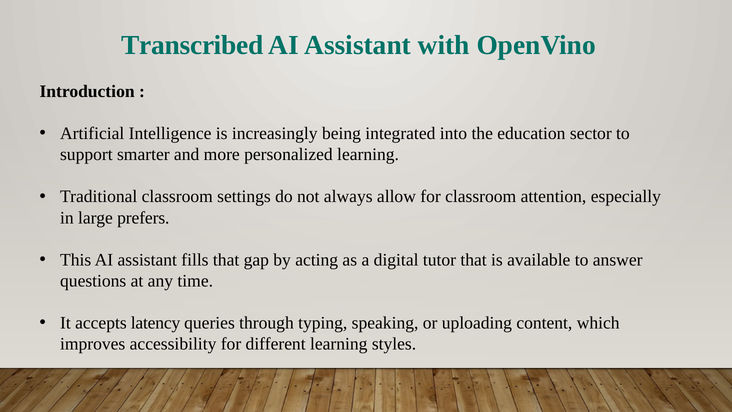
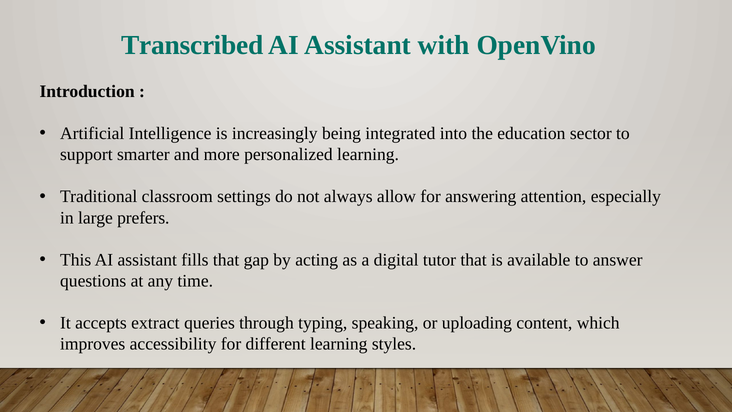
for classroom: classroom -> answering (481, 197)
latency: latency -> extract (155, 323)
